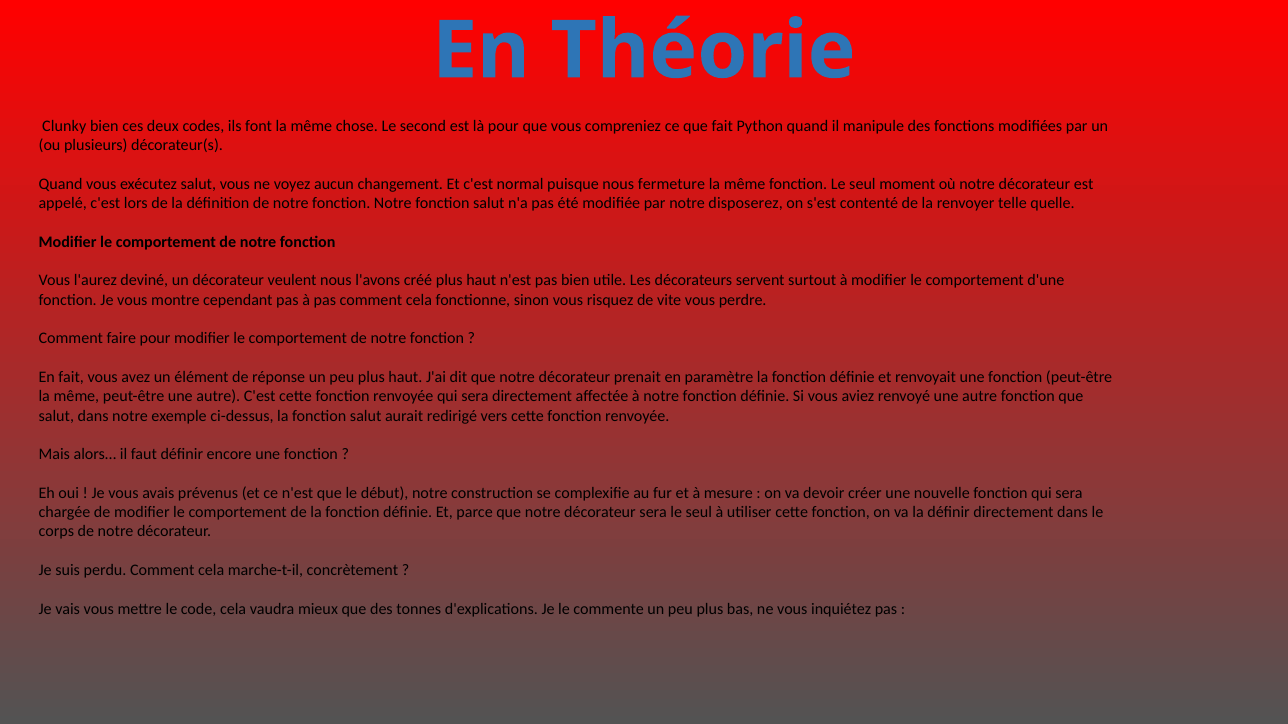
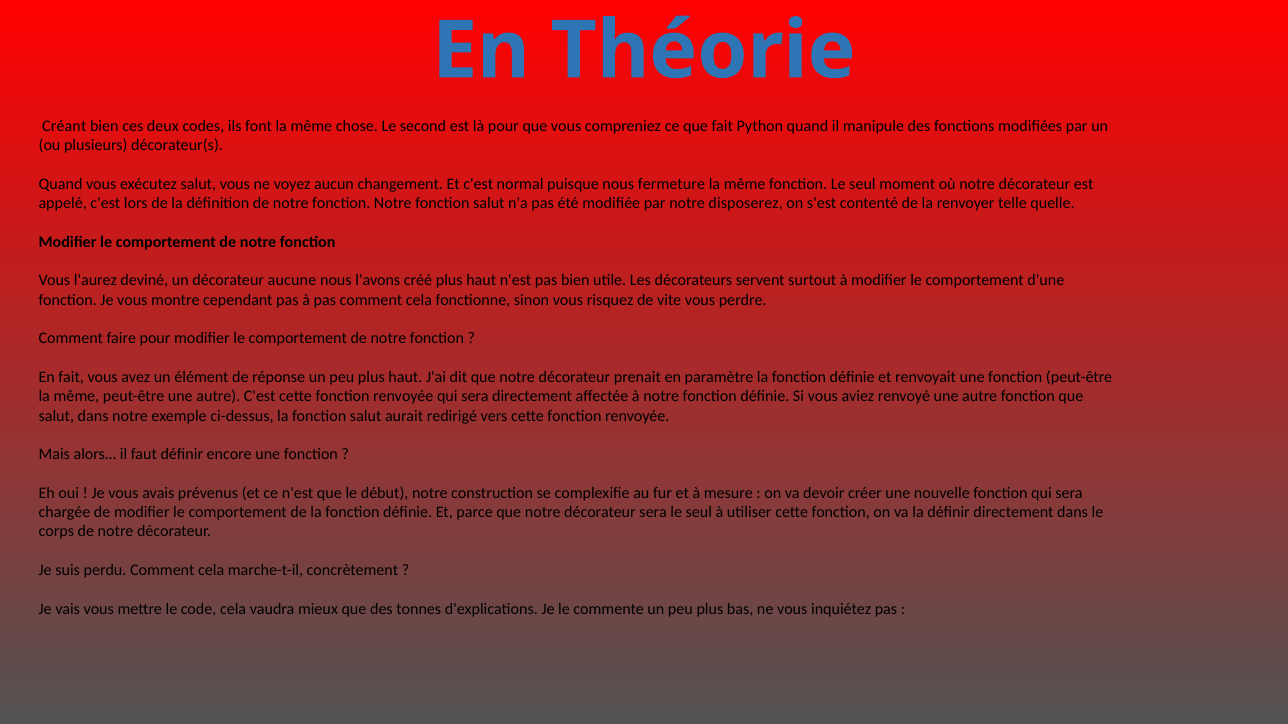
Clunky: Clunky -> Créant (64, 126)
veulent: veulent -> aucune (292, 281)
